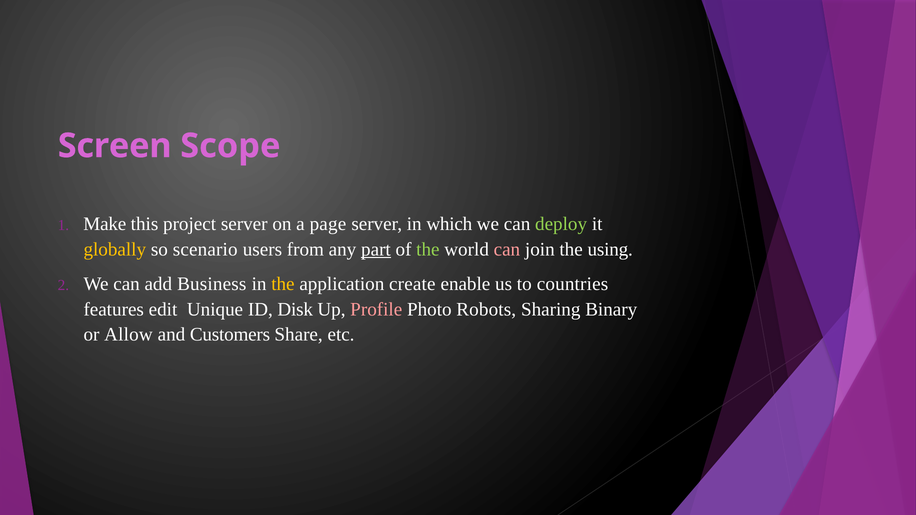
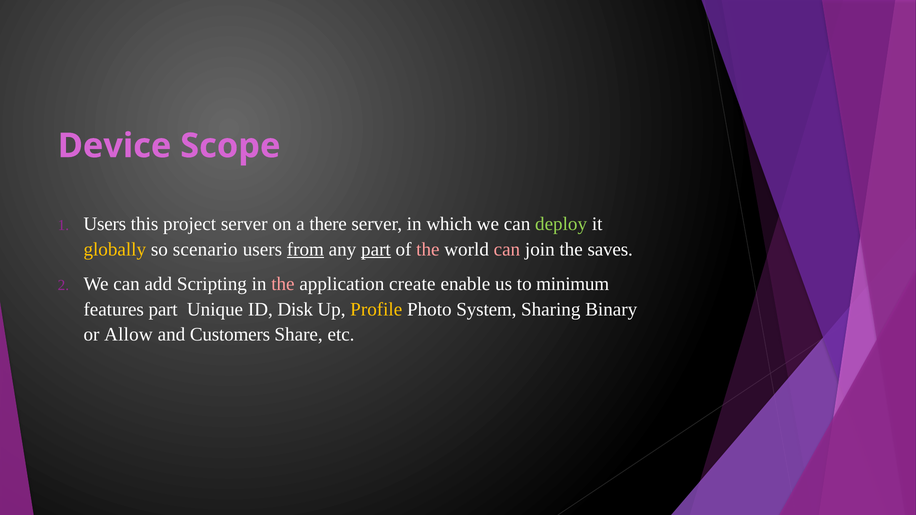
Screen: Screen -> Device (115, 146)
Make: Make -> Users (105, 224)
page: page -> there (328, 224)
from underline: none -> present (305, 249)
the colour: light green -> pink (428, 249)
using: using -> saves (610, 249)
Business: Business -> Scripting (212, 284)
the colour: yellow -> pink (283, 284)
countries: countries -> minimum (573, 284)
features edit: edit -> part (163, 309)
Profile colour: pink -> yellow (376, 309)
Robots: Robots -> System (486, 309)
